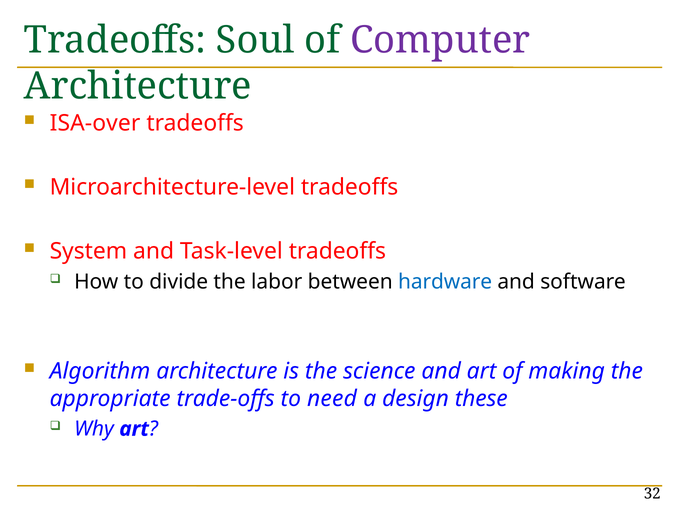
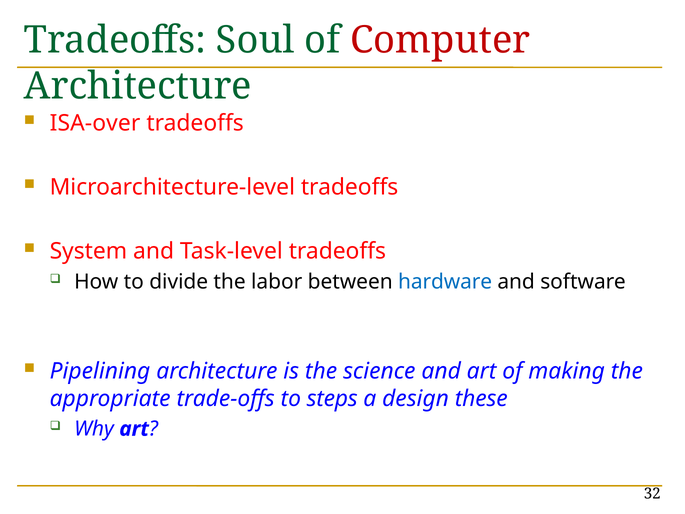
Computer colour: purple -> red (440, 40)
Algorithm: Algorithm -> Pipelining (100, 371)
need: need -> steps (332, 398)
